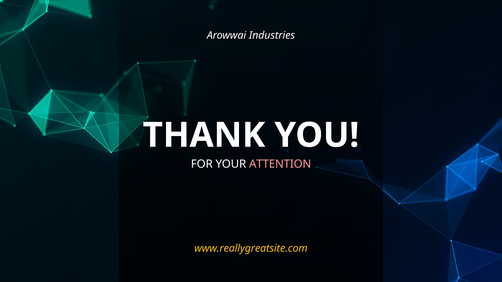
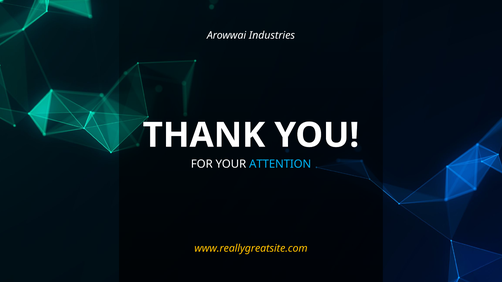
ATTENTION colour: pink -> light blue (280, 164)
